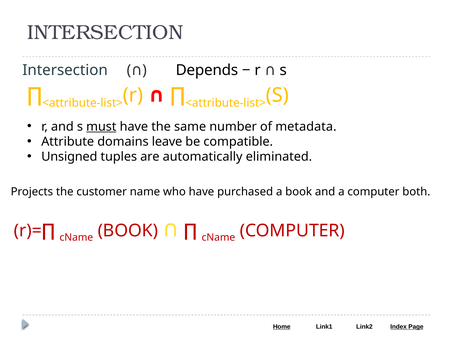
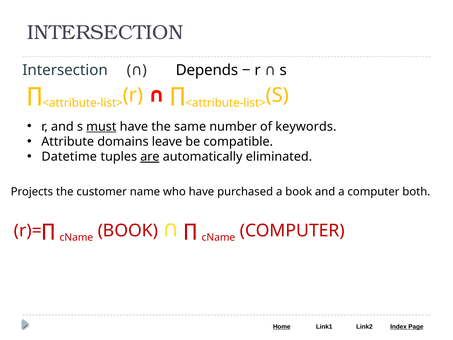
metadata: metadata -> keywords (306, 126)
Unsigned: Unsigned -> Datetime (69, 157)
are underline: none -> present (150, 157)
